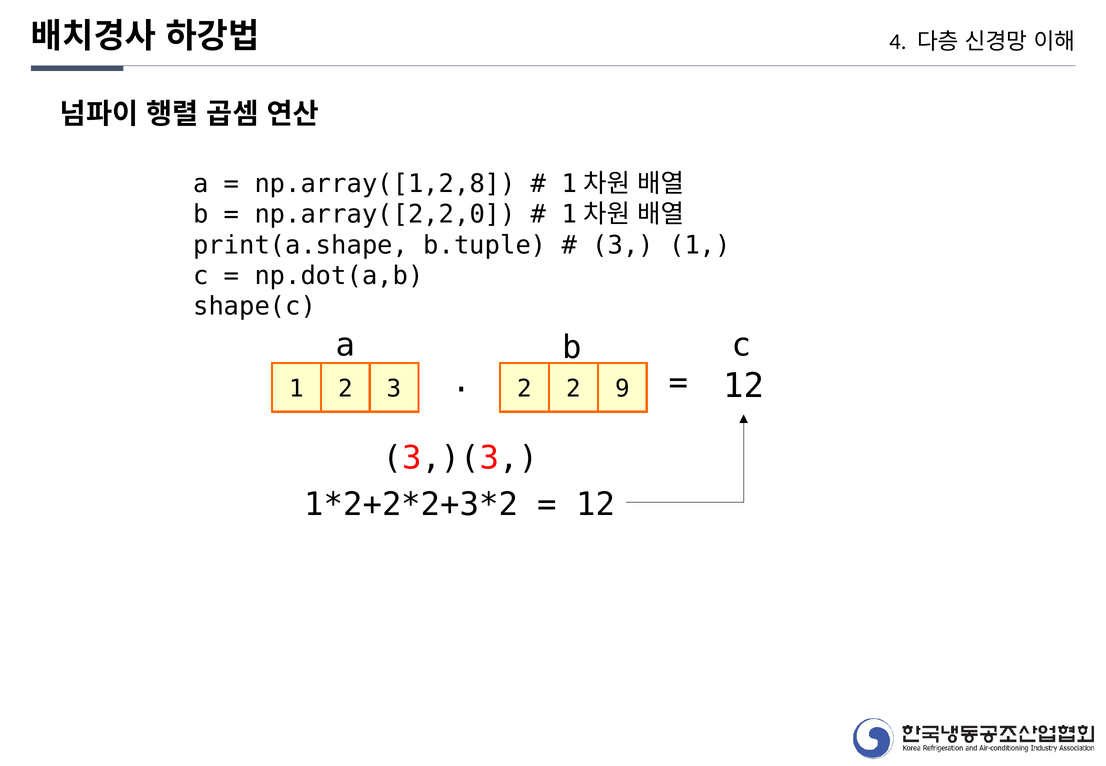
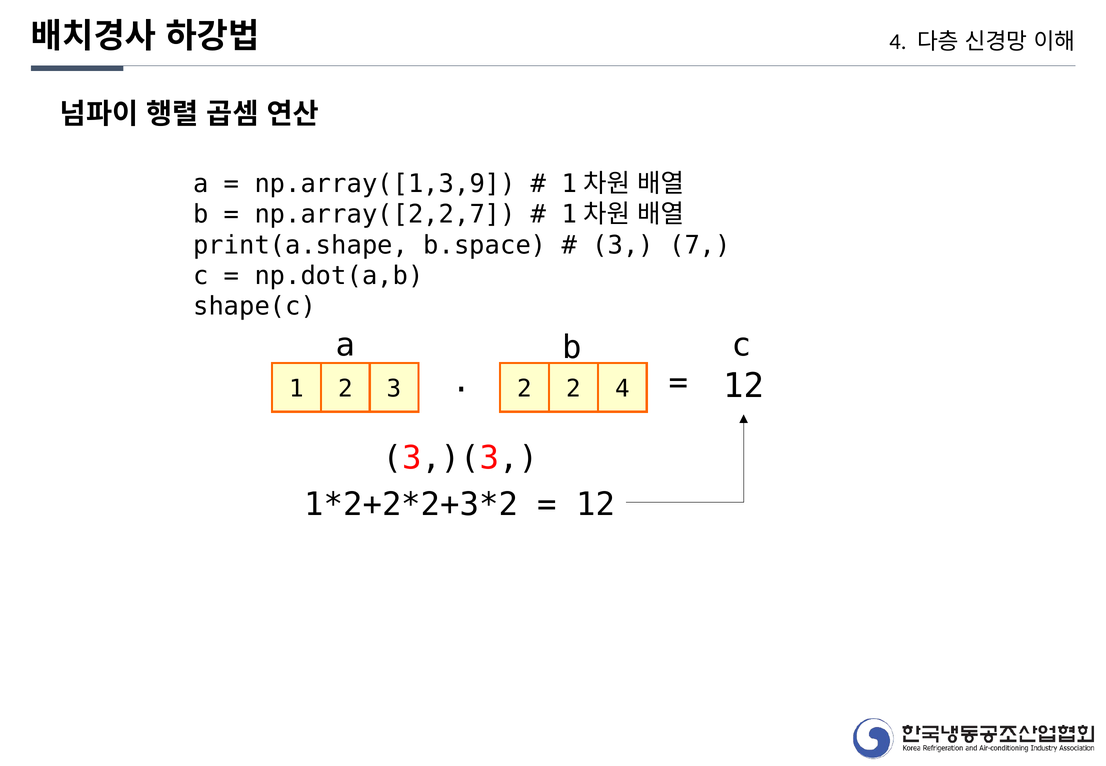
np.array([1,2,8: np.array([1,2,8 -> np.array([1,3,9 (385, 184)
np.array([2,2,0: np.array([2,2,0 -> np.array([2,2,7 (385, 214)
b.tuple: b.tuple -> b.space (485, 245)
3 1: 1 -> 7 (700, 245)
2 9: 9 -> 4 (622, 389)
